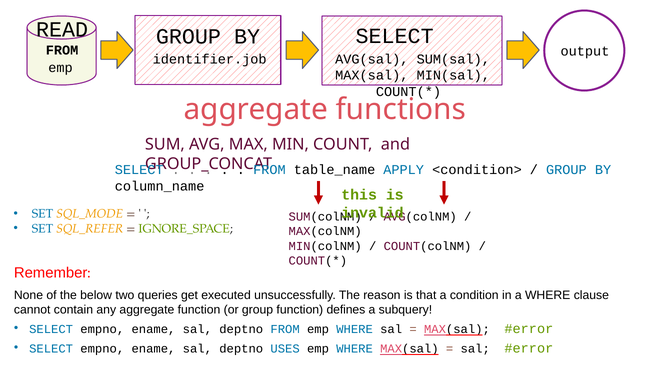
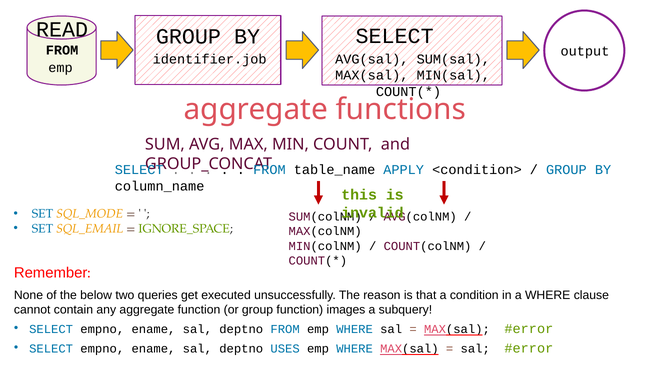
SQL_REFER: SQL_REFER -> SQL_EMAIL (90, 229)
defines: defines -> images (346, 310)
